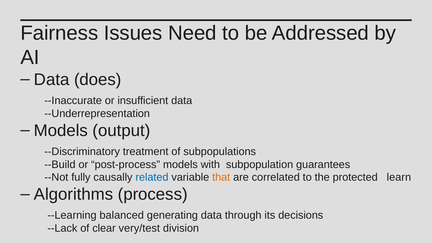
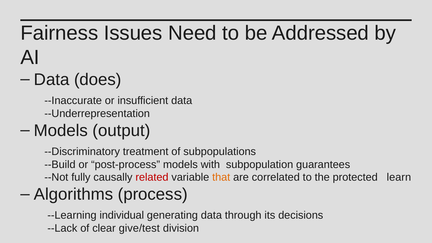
related colour: blue -> red (152, 177)
balanced: balanced -> individual (122, 215)
very/test: very/test -> give/test (139, 228)
